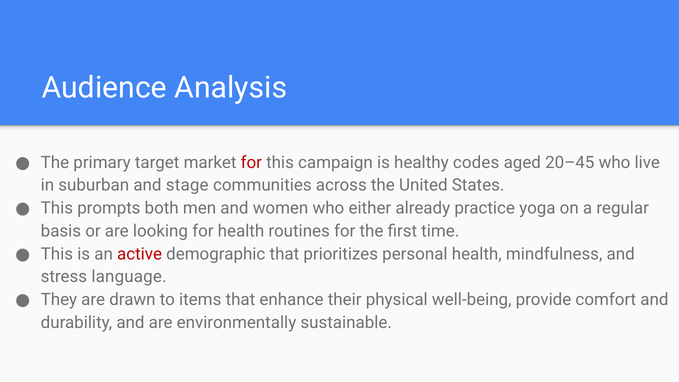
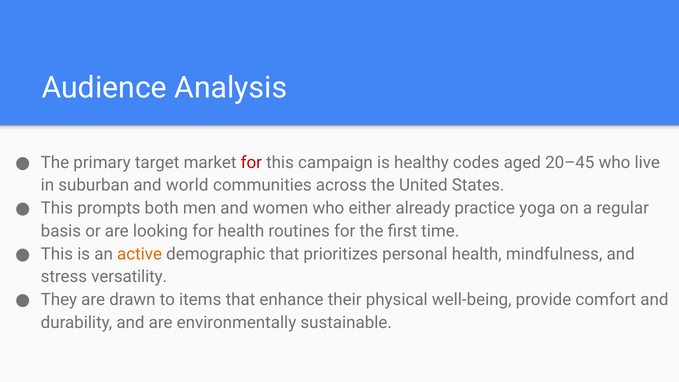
stage: stage -> world (187, 185)
active colour: red -> orange (140, 254)
language: language -> versatility (129, 277)
